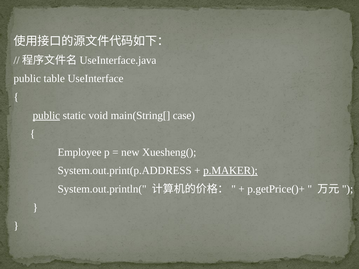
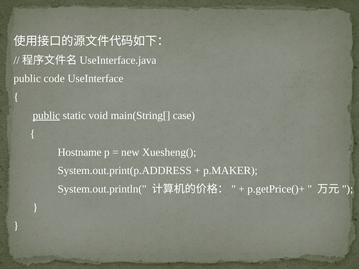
table: table -> code (54, 79)
Employee: Employee -> Hostname (80, 152)
p.MAKER underline: present -> none (230, 171)
